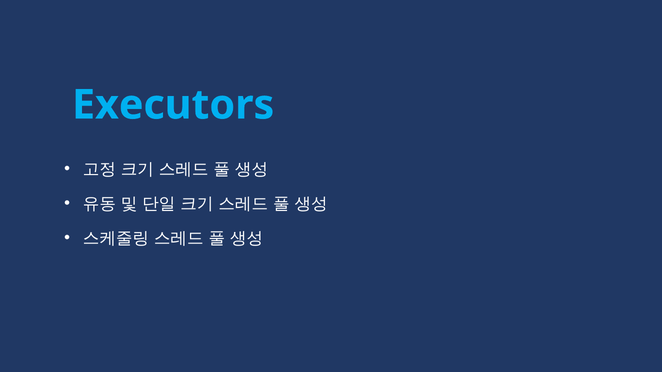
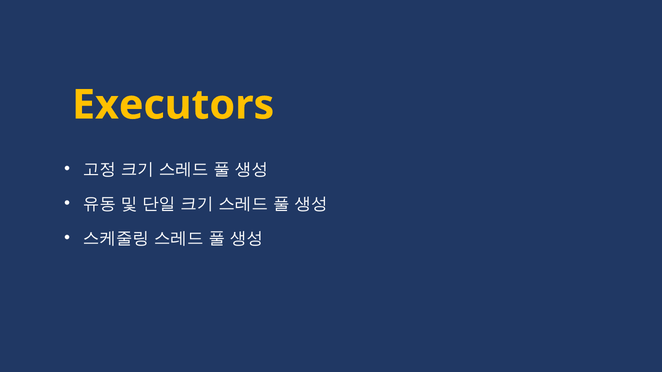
Executors colour: light blue -> yellow (173, 105)
